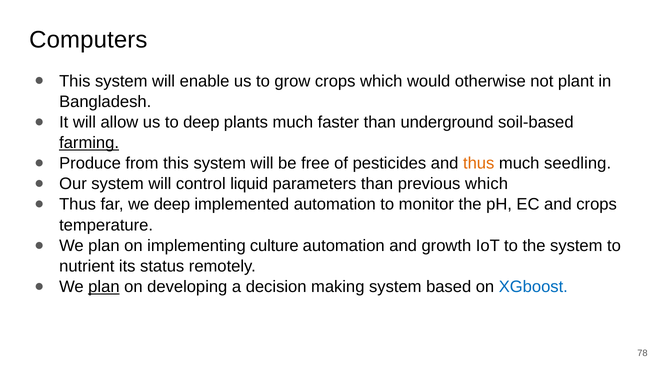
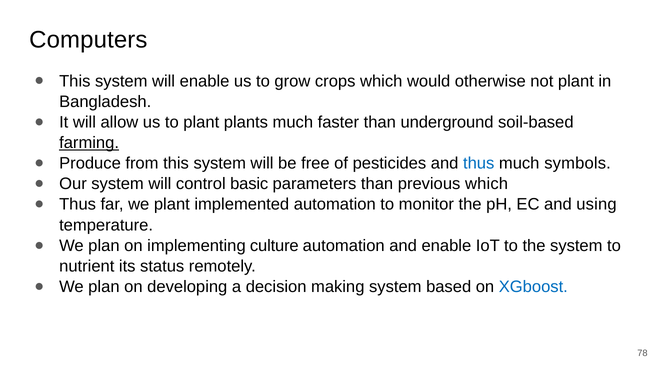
to deep: deep -> plant (201, 122)
thus colour: orange -> blue (479, 163)
seedling: seedling -> symbols (578, 163)
liquid: liquid -> basic (249, 184)
we deep: deep -> plant (172, 204)
and crops: crops -> using (597, 204)
and growth: growth -> enable (446, 246)
plan underline: present -> none (104, 287)
